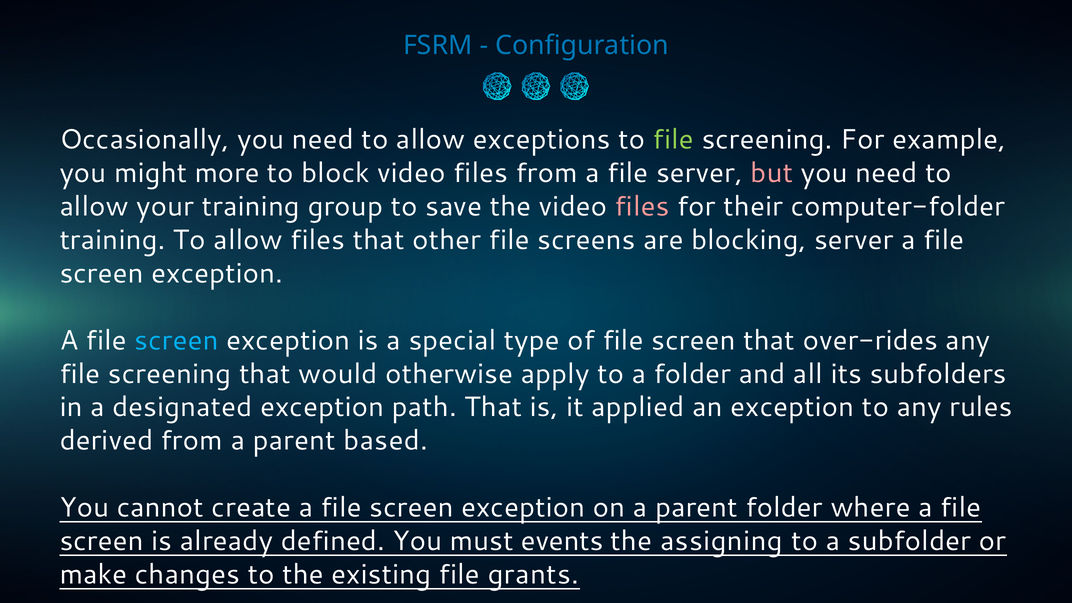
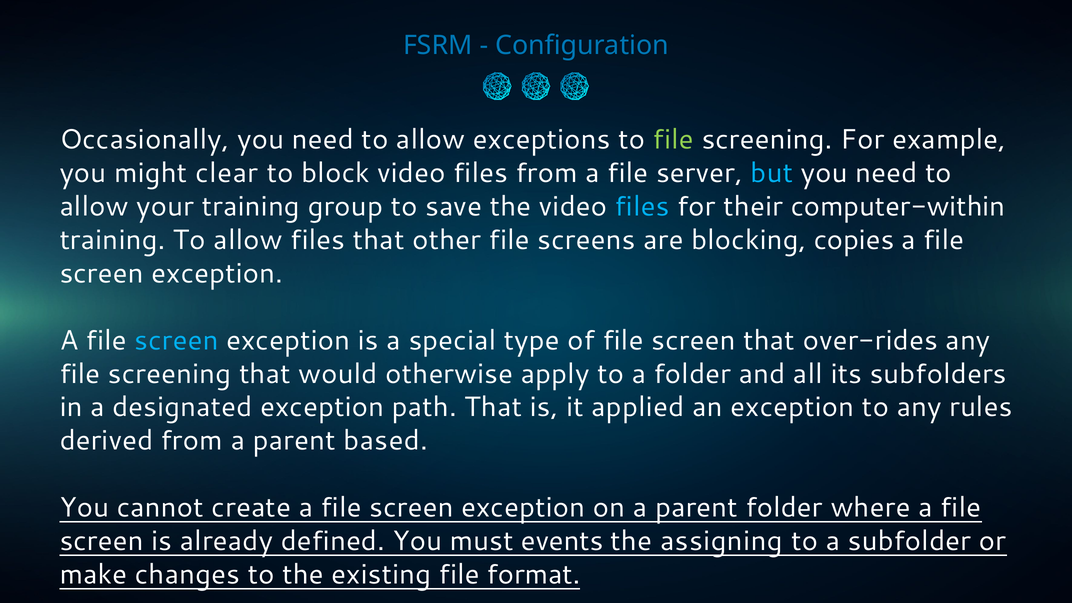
more: more -> clear (227, 173)
but colour: pink -> light blue (772, 173)
files colour: pink -> light blue (642, 206)
computer-folder: computer-folder -> computer-within (898, 206)
blocking server: server -> copies (854, 240)
grants: grants -> format (534, 575)
